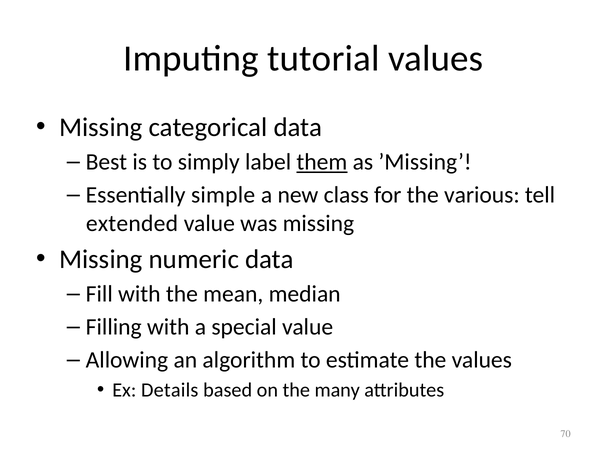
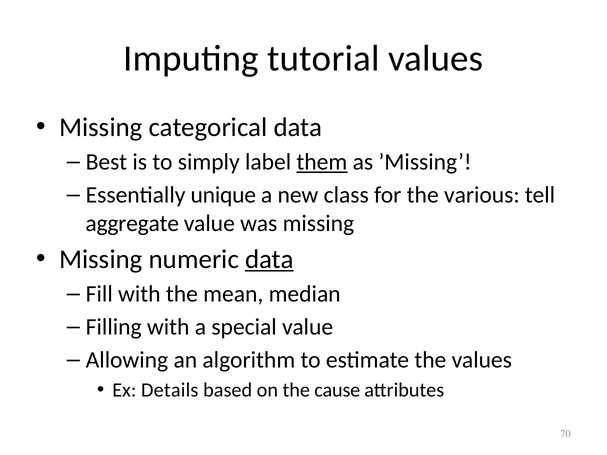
simple: simple -> unique (223, 195)
extended: extended -> aggregate (132, 223)
data underline: none -> present (269, 259)
many: many -> cause (337, 390)
